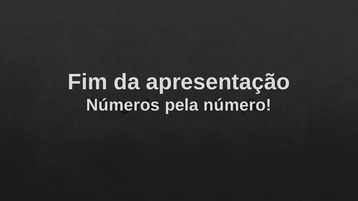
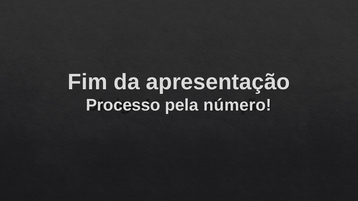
Números: Números -> Processo (123, 105)
